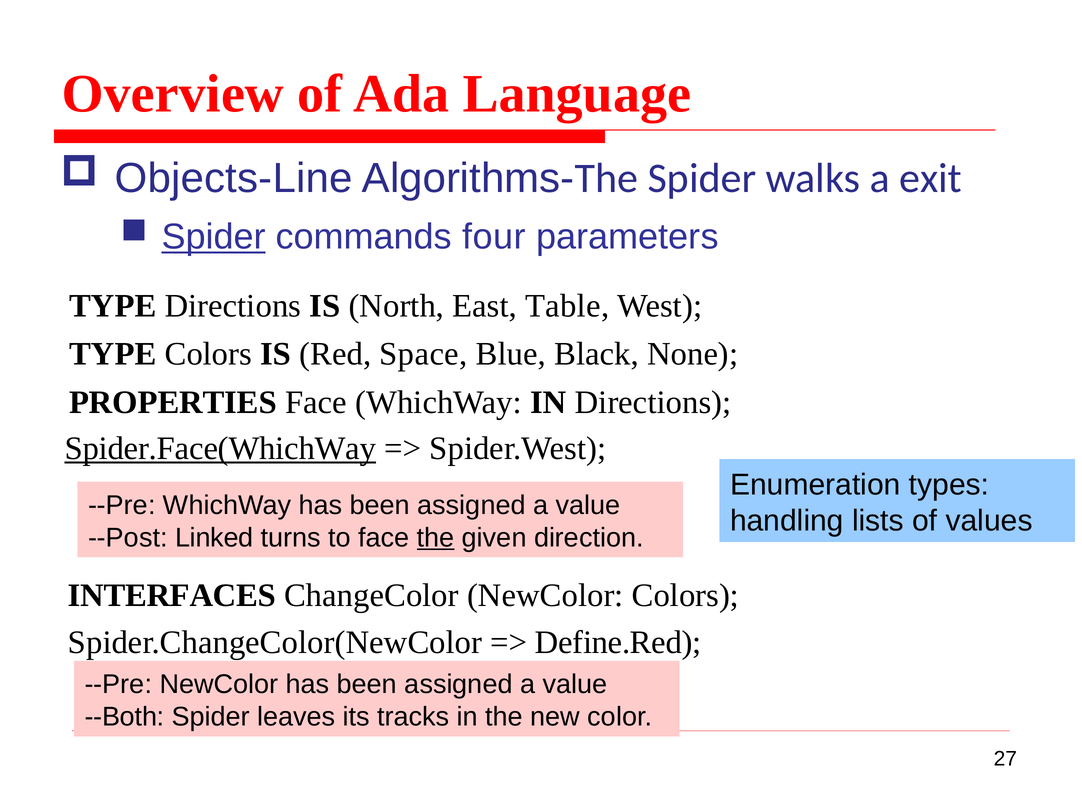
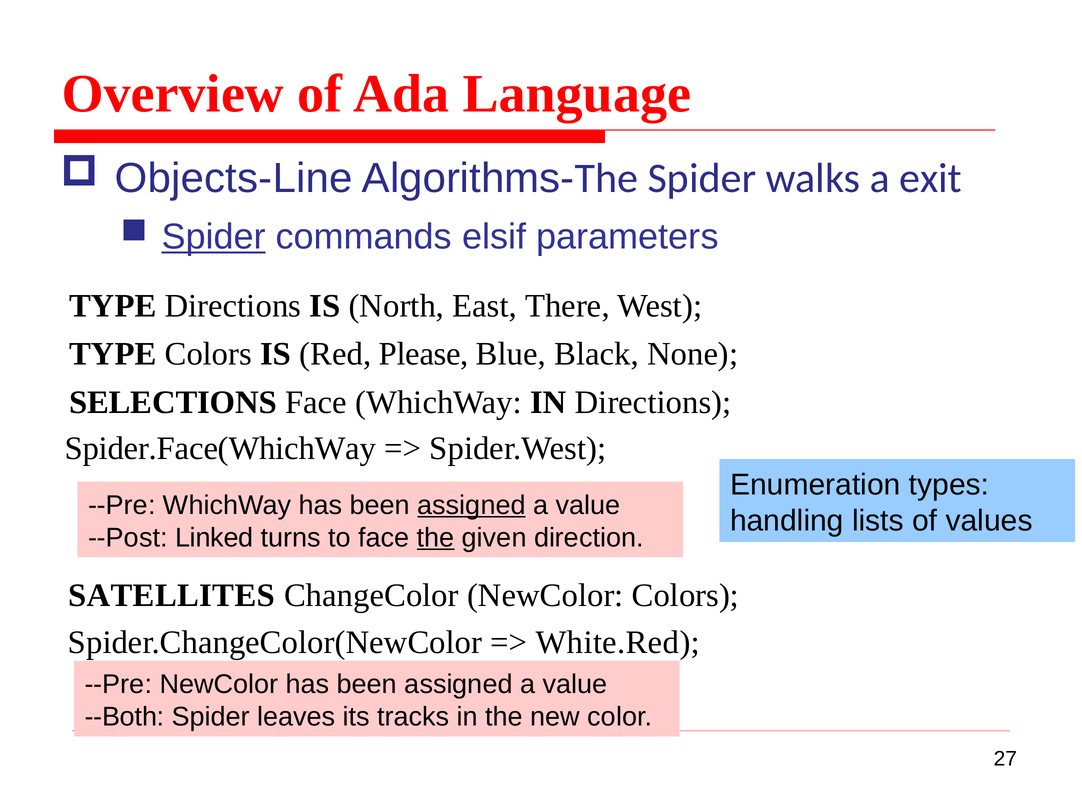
four: four -> elsif (494, 237)
Table: Table -> There (567, 306)
Space: Space -> Please (424, 354)
PROPERTIES: PROPERTIES -> SELECTIONS (173, 402)
Spider.Face(WhichWay underline: present -> none (220, 448)
assigned underline: none -> present (472, 505)
INTERFACES: INTERFACES -> SATELLITES (172, 595)
Define.Red: Define.Red -> White.Red (618, 642)
